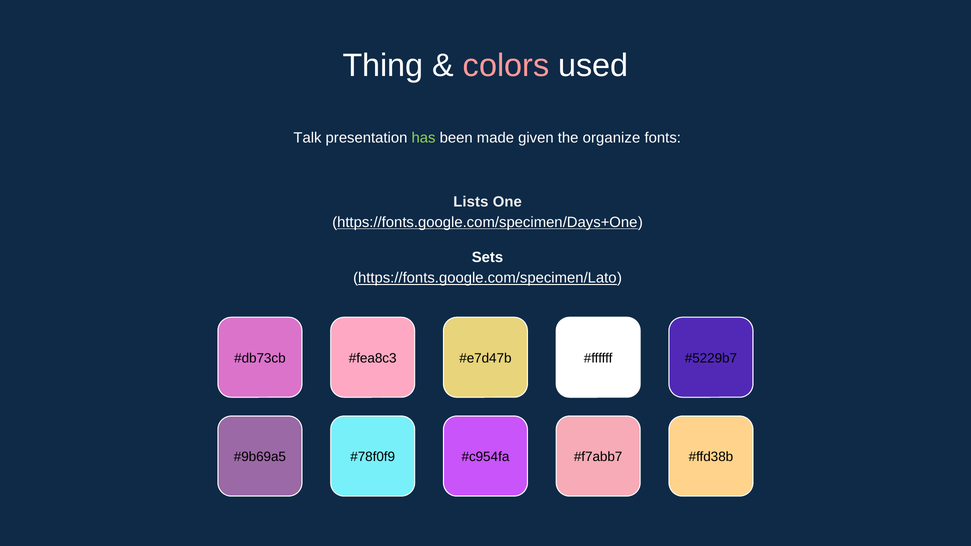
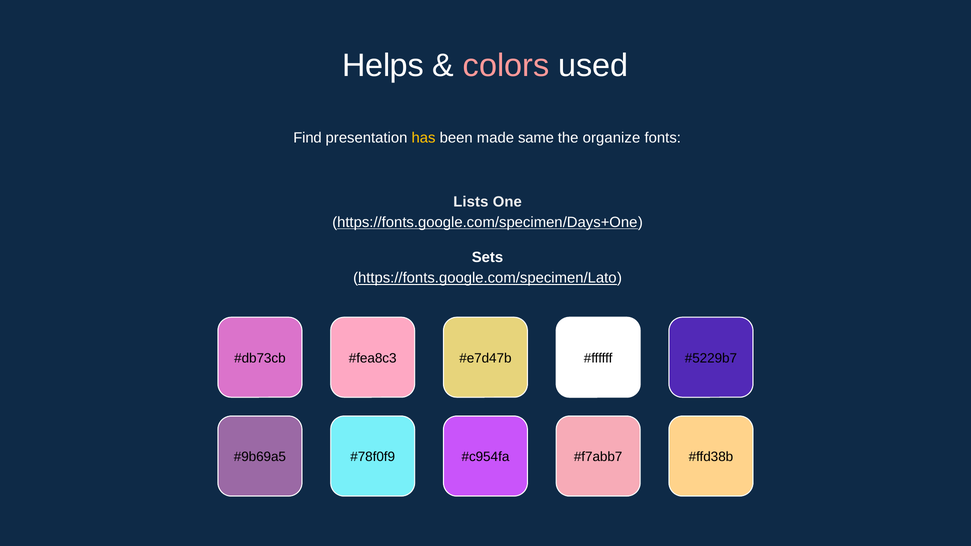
Thing: Thing -> Helps (383, 66)
Talk: Talk -> Find (308, 138)
has colour: light green -> yellow (424, 138)
given: given -> same (536, 138)
